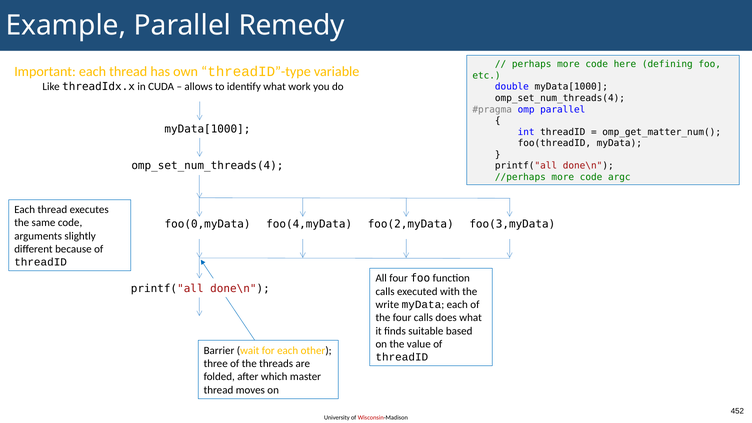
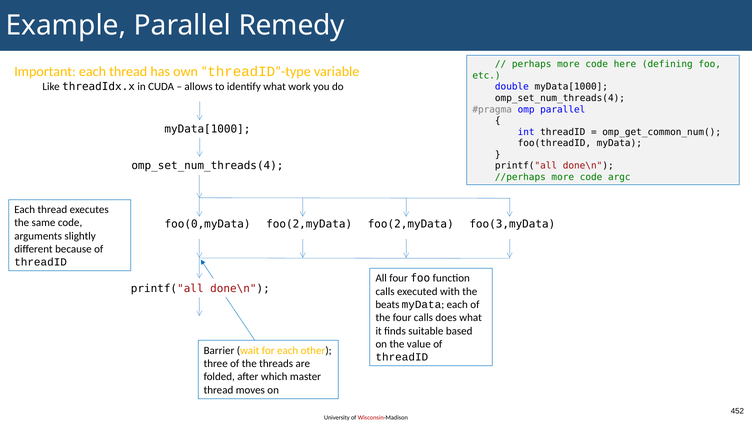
omp_get_matter_num(: omp_get_matter_num( -> omp_get_common_num( (662, 132)
foo(0,myData foo(4,myData: foo(4,myData -> foo(2,myData (309, 224)
write: write -> beats (387, 305)
